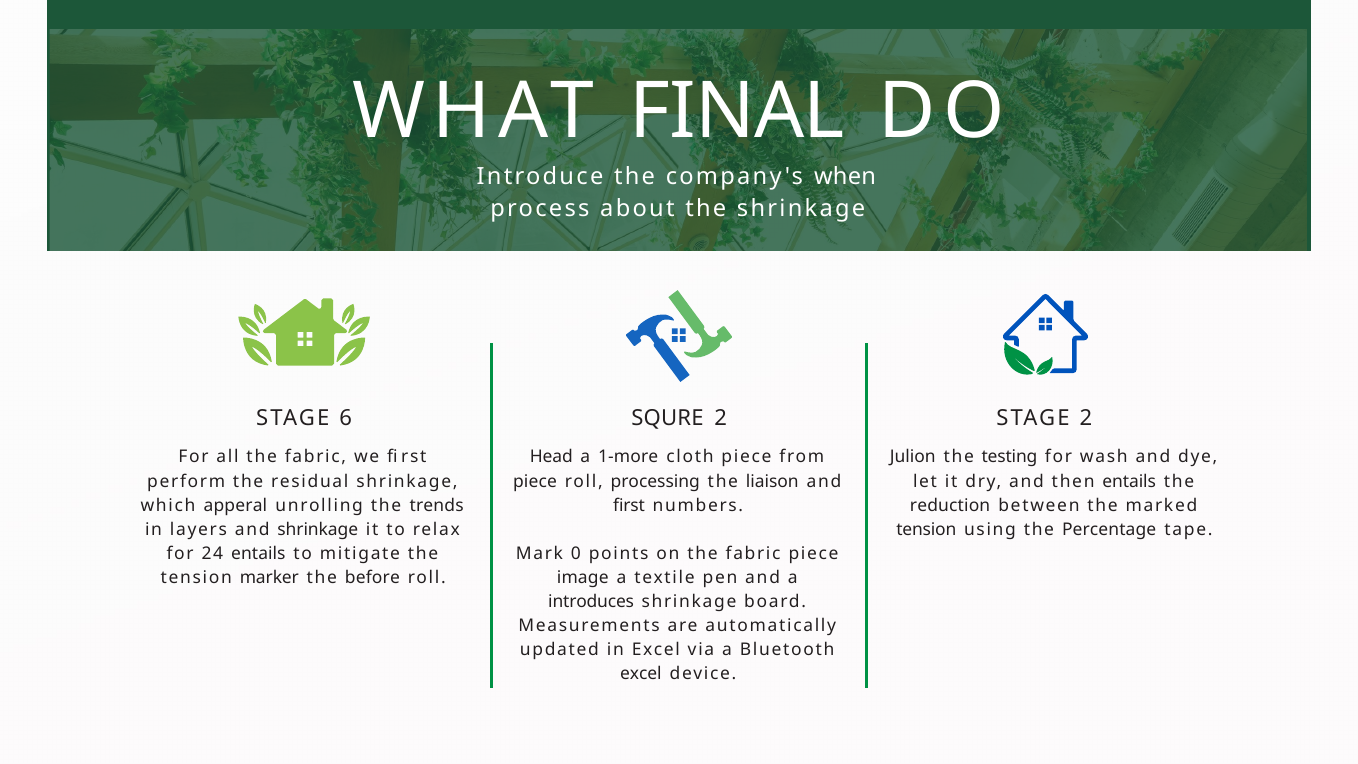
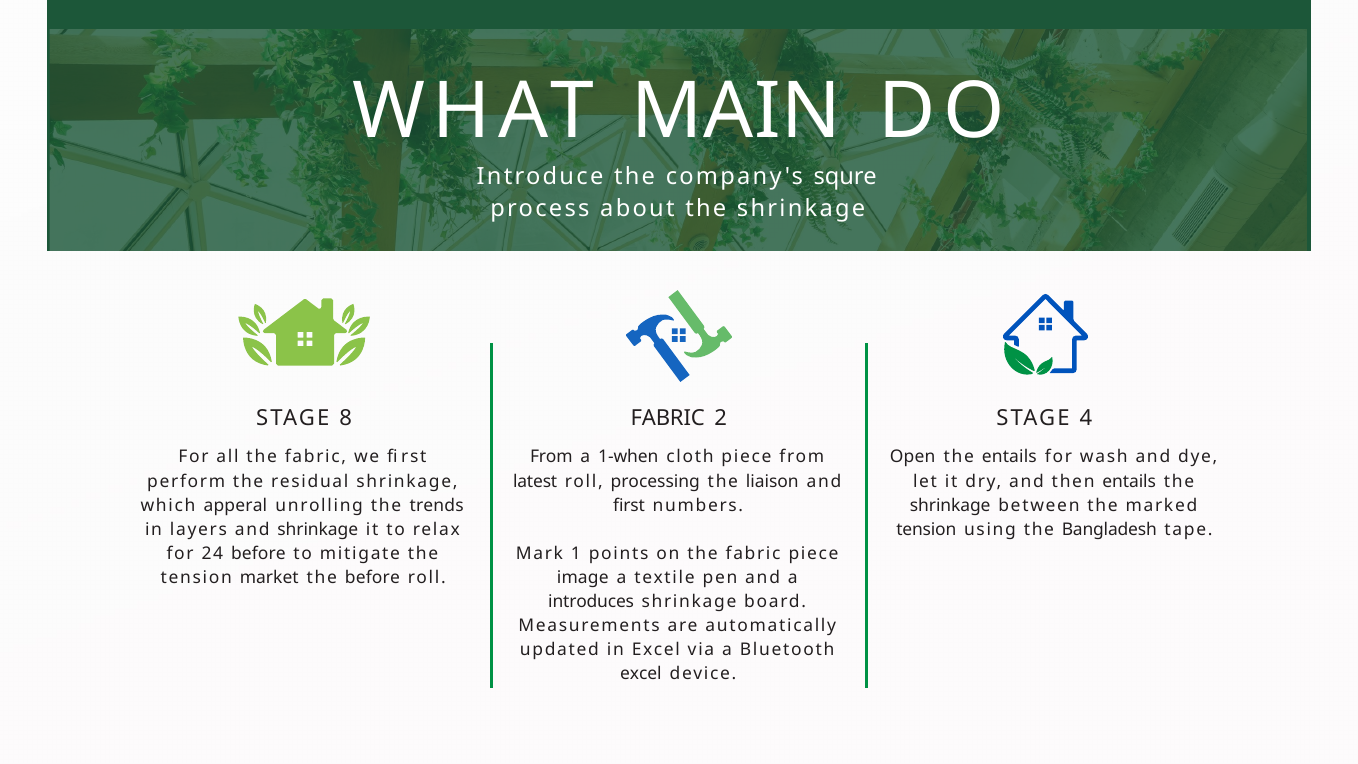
FINAL: FINAL -> MAIN (736, 112)
when: when -> squre (845, 176)
6: 6 -> 8 (346, 418)
SQURE: SQURE -> FABRIC (668, 418)
STAGE 2: 2 -> 4 (1086, 418)
Head: Head -> From (551, 457)
1-more: 1-more -> 1-when (628, 457)
Julion: Julion -> Open (913, 457)
the testing: testing -> entails (1009, 457)
piece: piece -> latest (535, 481)
reduction: reduction -> shrinkage (950, 505)
Percentage: Percentage -> Bangladesh (1109, 529)
24 entails: entails -> before (258, 553)
0: 0 -> 1 (576, 553)
marker: marker -> market (269, 577)
